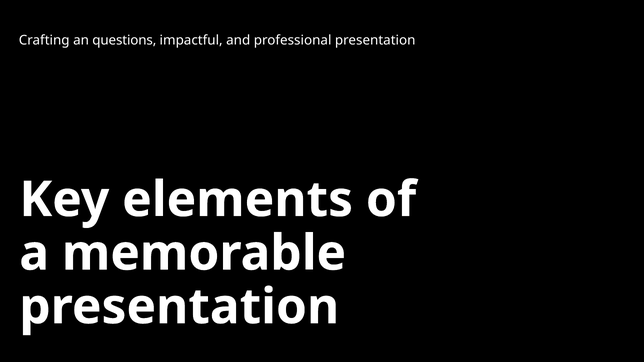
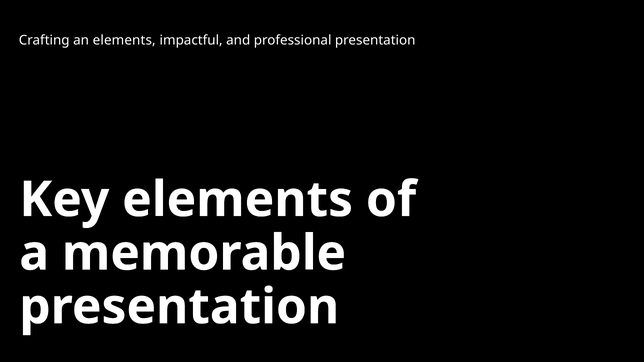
an questions: questions -> elements (124, 40)
